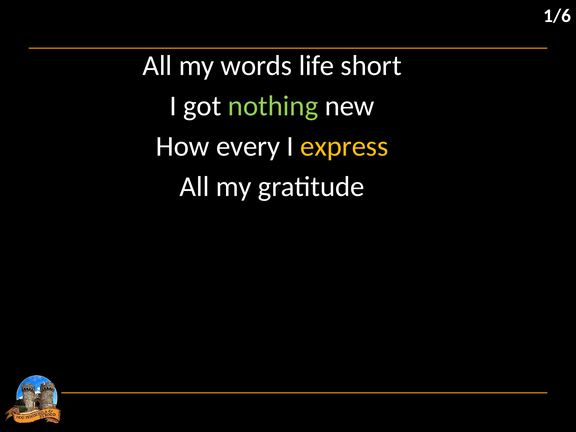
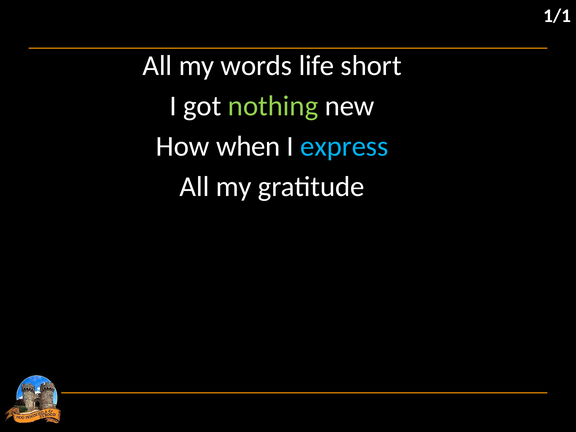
1/6: 1/6 -> 1/1 (557, 16)
every: every -> when (248, 146)
express colour: yellow -> light blue (344, 146)
